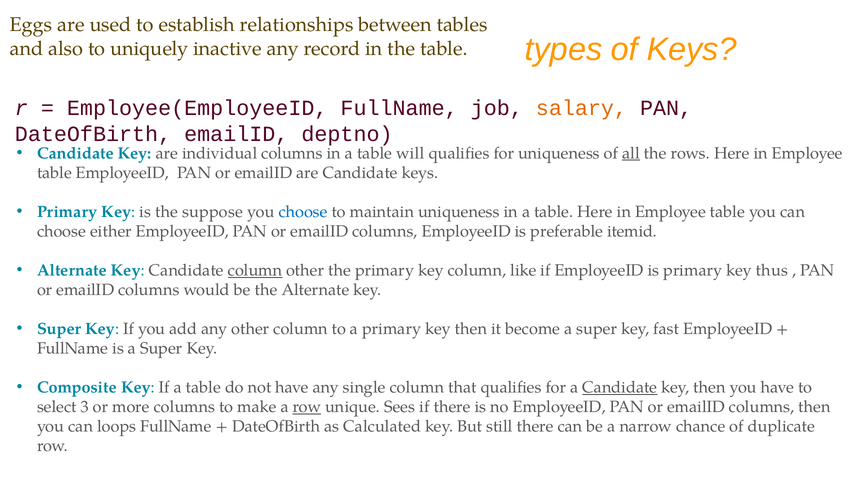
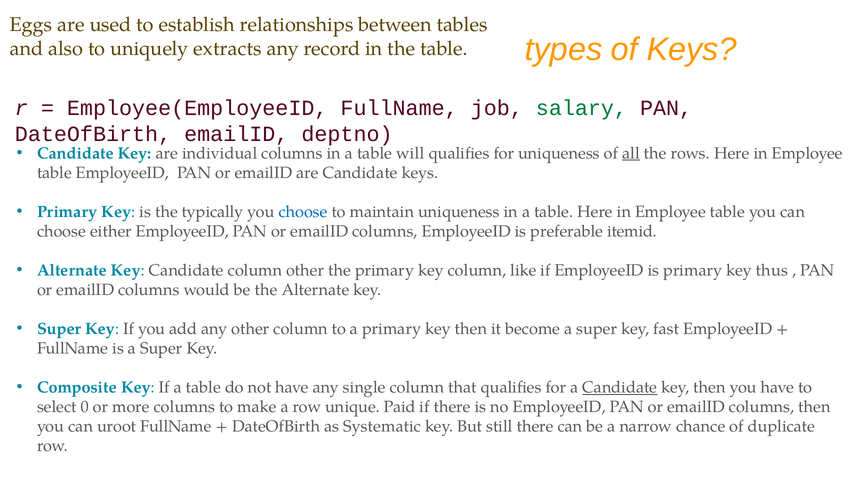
inactive: inactive -> extracts (228, 49)
salary colour: orange -> green (581, 108)
suppose: suppose -> typically (213, 212)
column underline: present -> none (255, 270)
3: 3 -> 0 (85, 407)
row underline: present -> none (307, 407)
Sees: Sees -> Paid (400, 407)
loops: loops -> uroot (117, 427)
Calculated: Calculated -> Systematic (382, 427)
